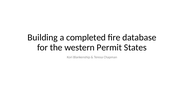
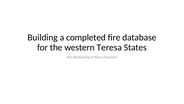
western Permit: Permit -> Teresa (109, 47)
